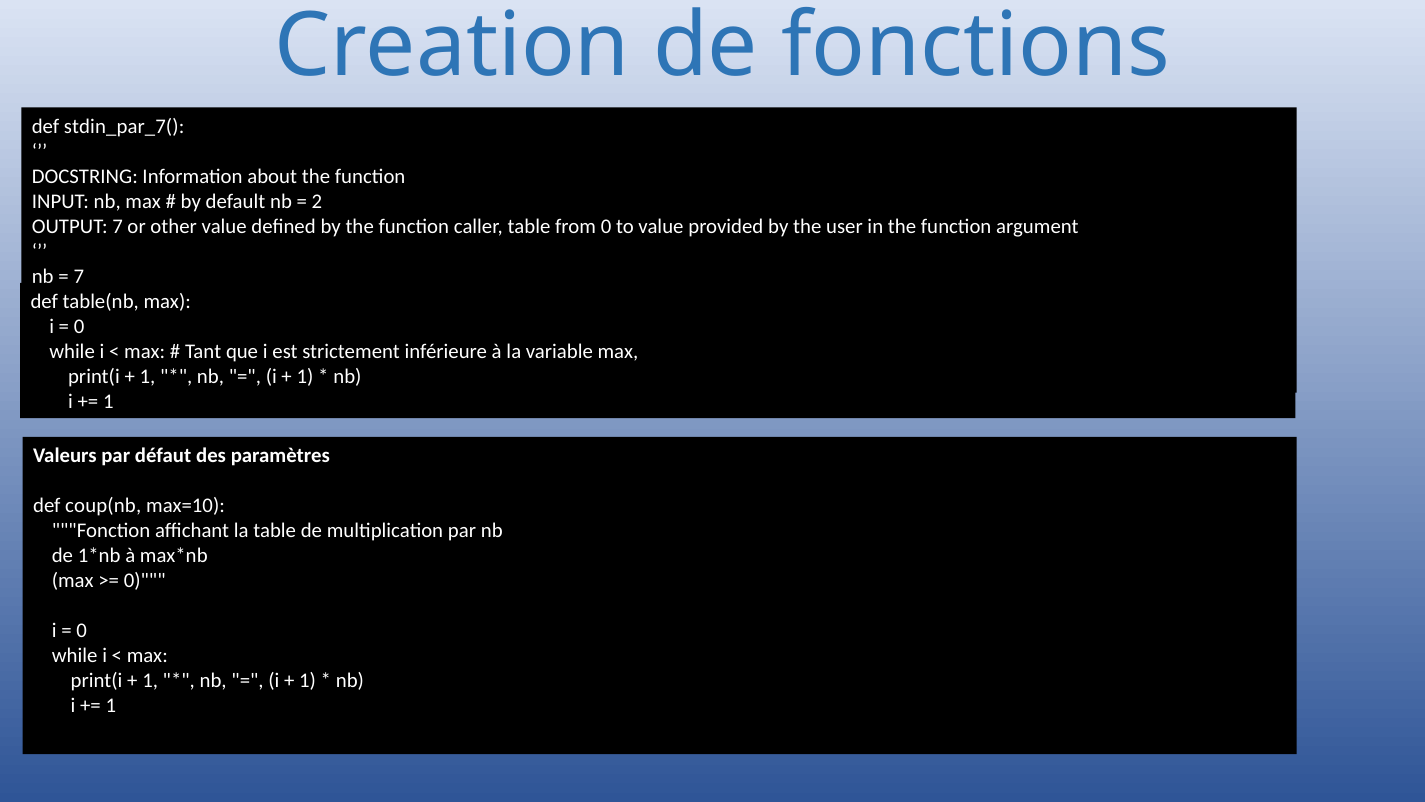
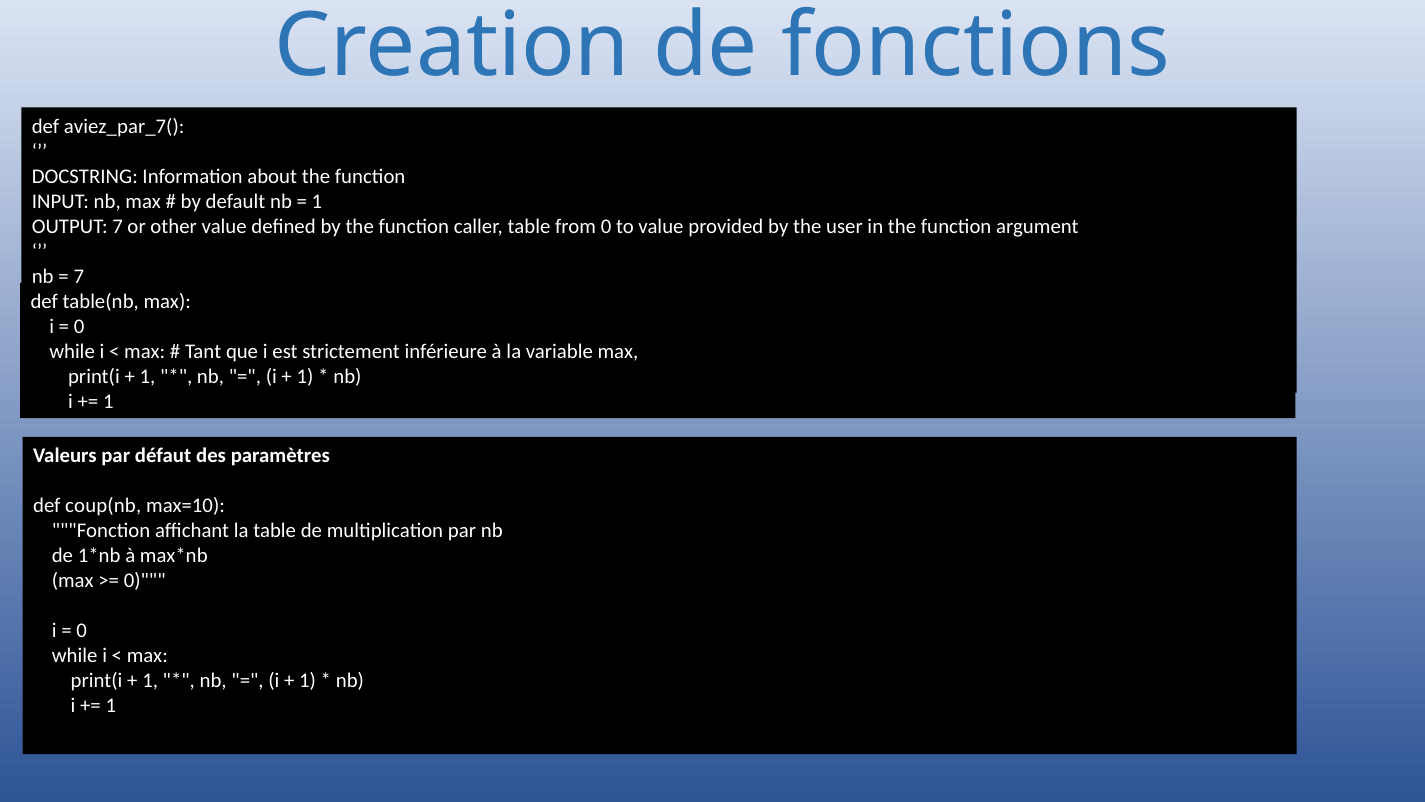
stdin_par_7(: stdin_par_7( -> aviez_par_7( (124, 127)
2: 2 -> 1 (317, 201)
